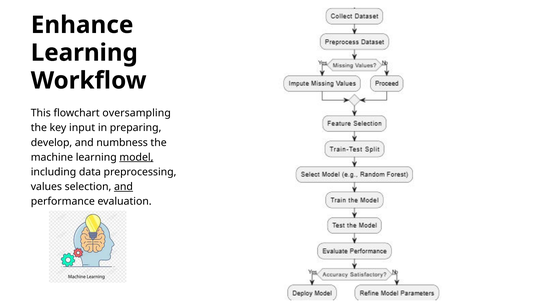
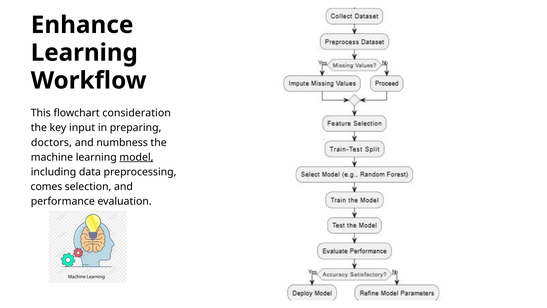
oversampling: oversampling -> consideration (137, 113)
develop: develop -> doctors (51, 142)
values: values -> comes (46, 187)
and underline: present -> none (124, 187)
